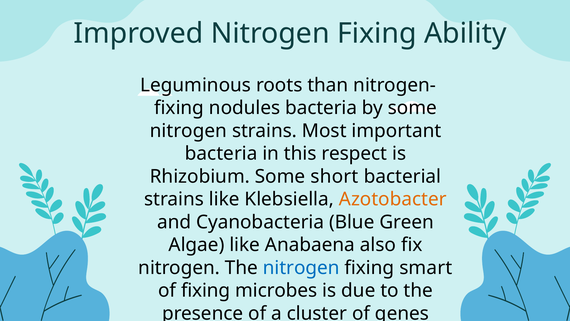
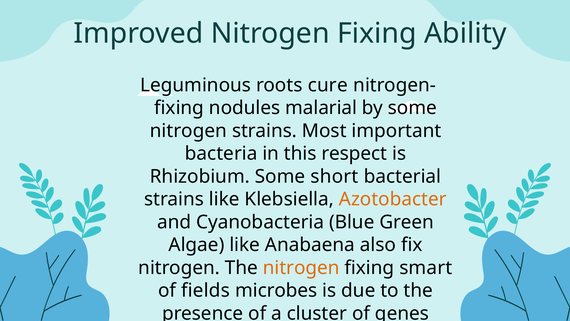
than: than -> cure (328, 85)
nodules bacteria: bacteria -> malarial (321, 108)
nitrogen colour: blue -> orange (301, 267)
of fixing: fixing -> fields (205, 290)
